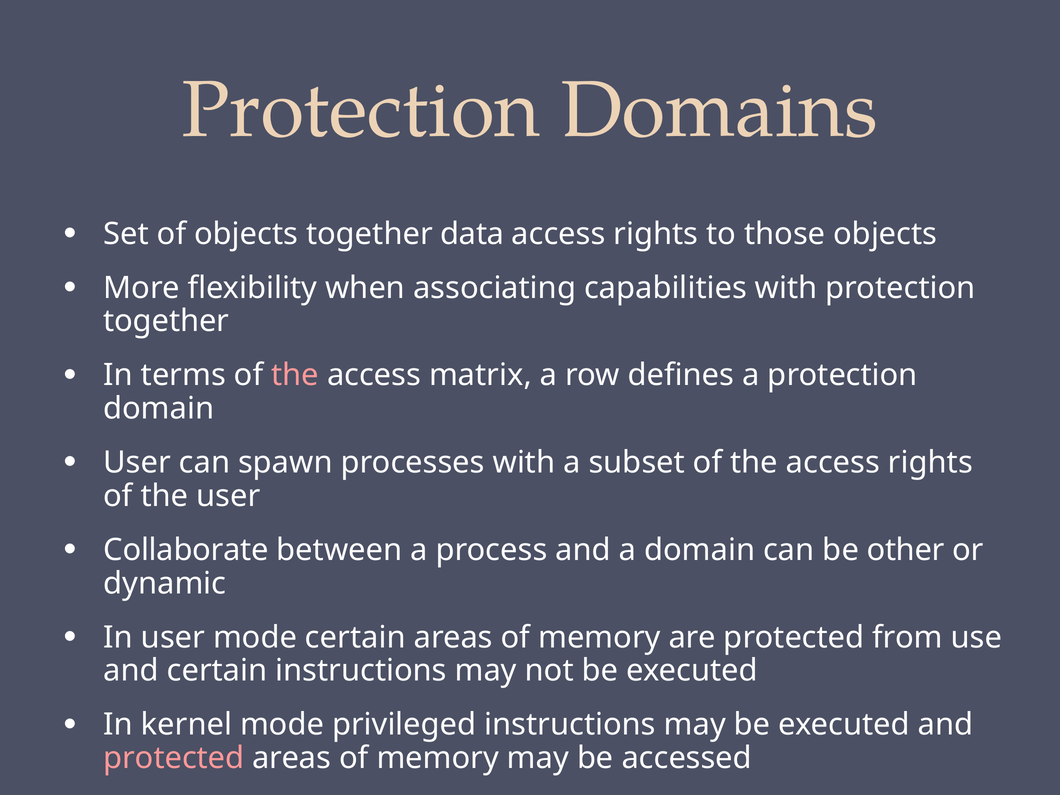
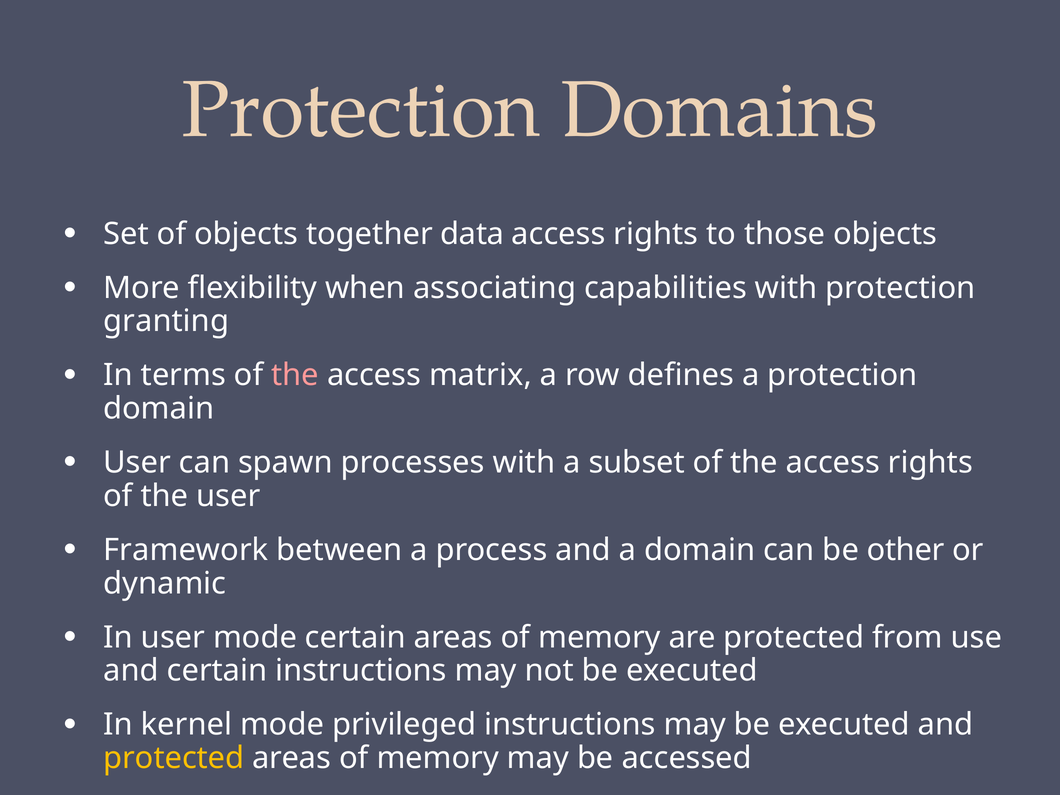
together: together -> granting (166, 321)
Collaborate: Collaborate -> Framework (186, 550)
protected colour: pink -> yellow (174, 758)
